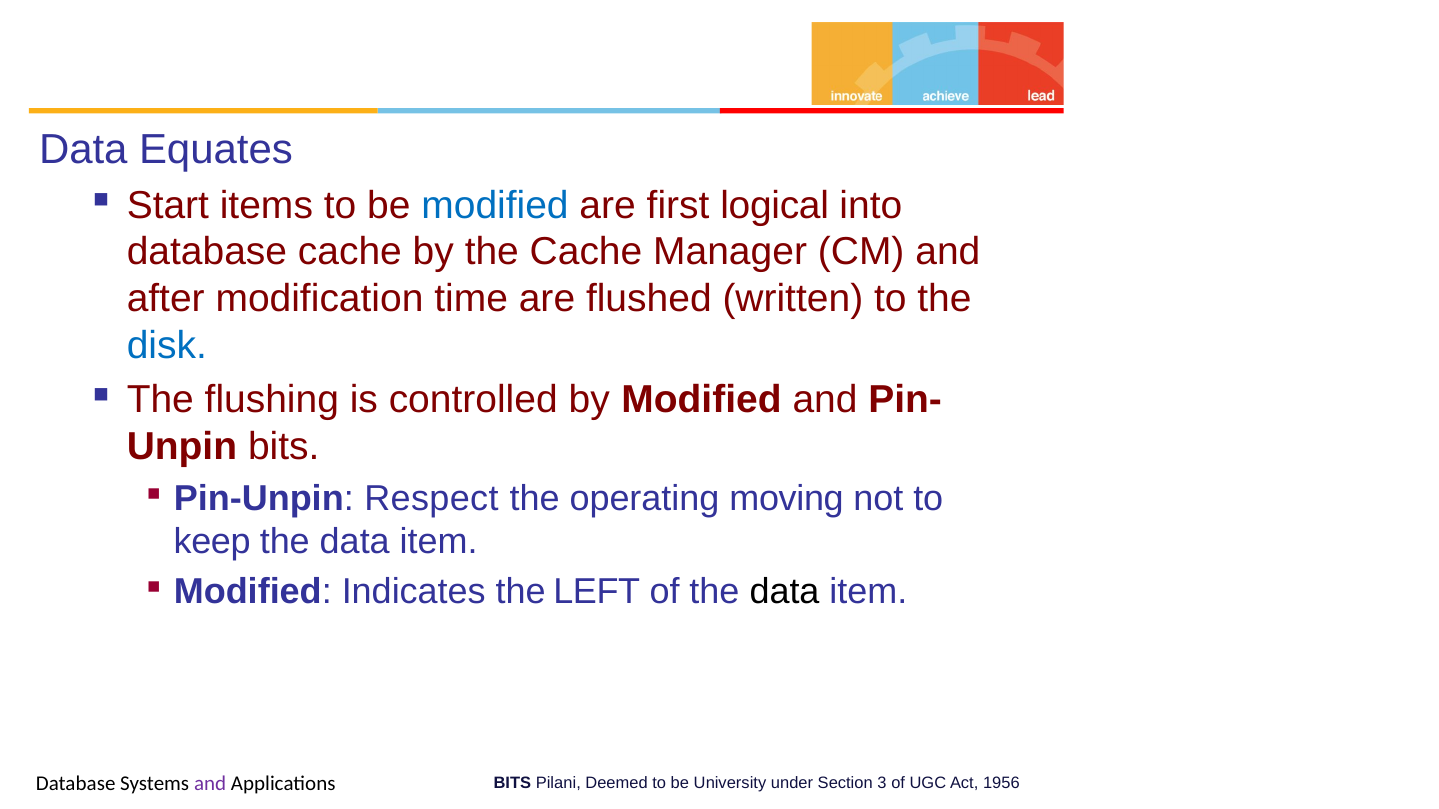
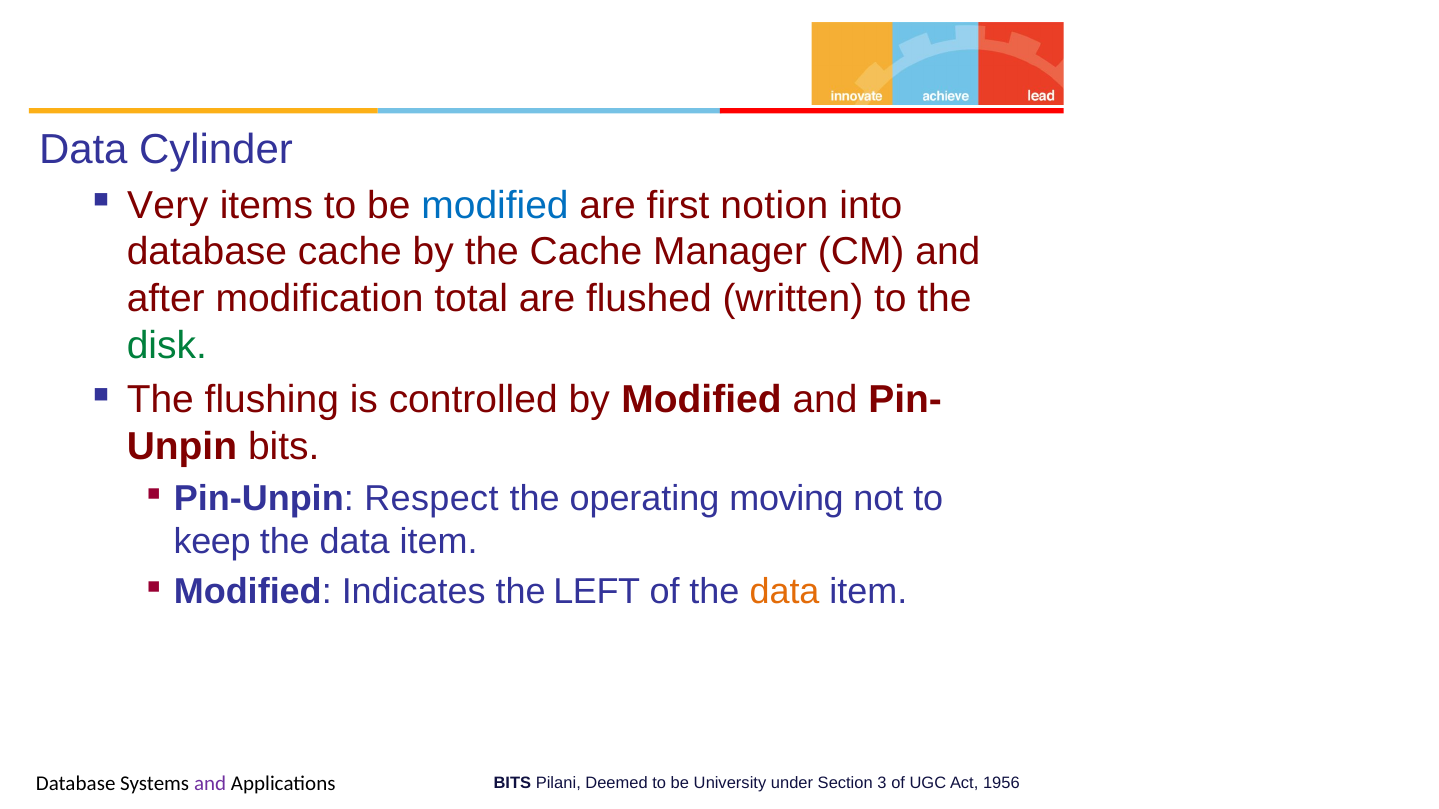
Equates: Equates -> Cylinder (216, 149)
Start: Start -> Very (168, 205)
logical: logical -> notion (774, 205)
time: time -> total (471, 299)
disk colour: blue -> green (167, 346)
data colour: black -> orange (785, 592)
